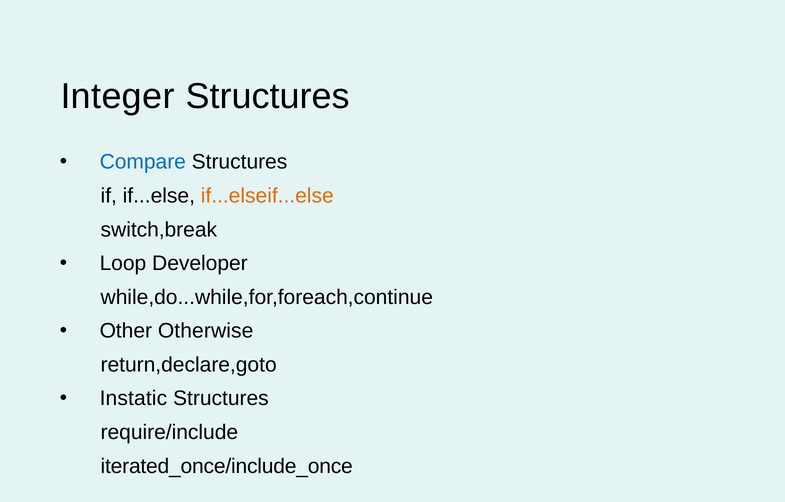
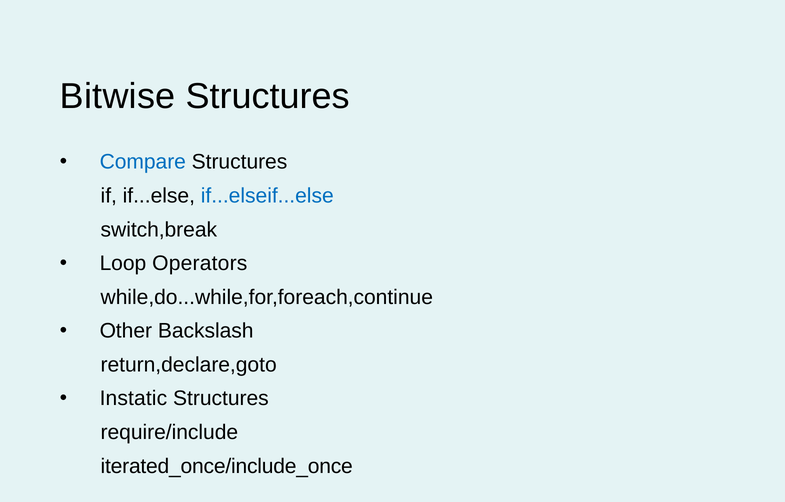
Integer: Integer -> Bitwise (118, 96)
if...elseif...else colour: orange -> blue (267, 196)
Developer: Developer -> Operators (200, 264)
Otherwise: Otherwise -> Backslash (206, 331)
